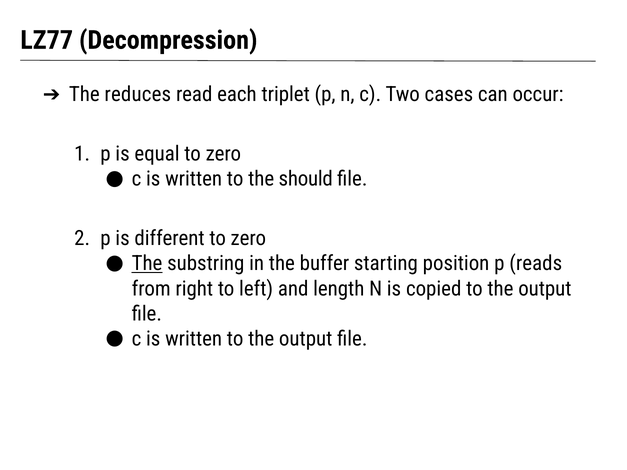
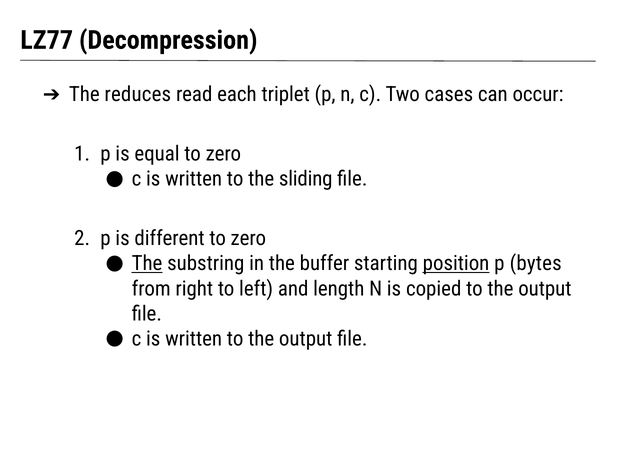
should: should -> sliding (306, 179)
position underline: none -> present (456, 264)
reads: reads -> bytes (536, 264)
